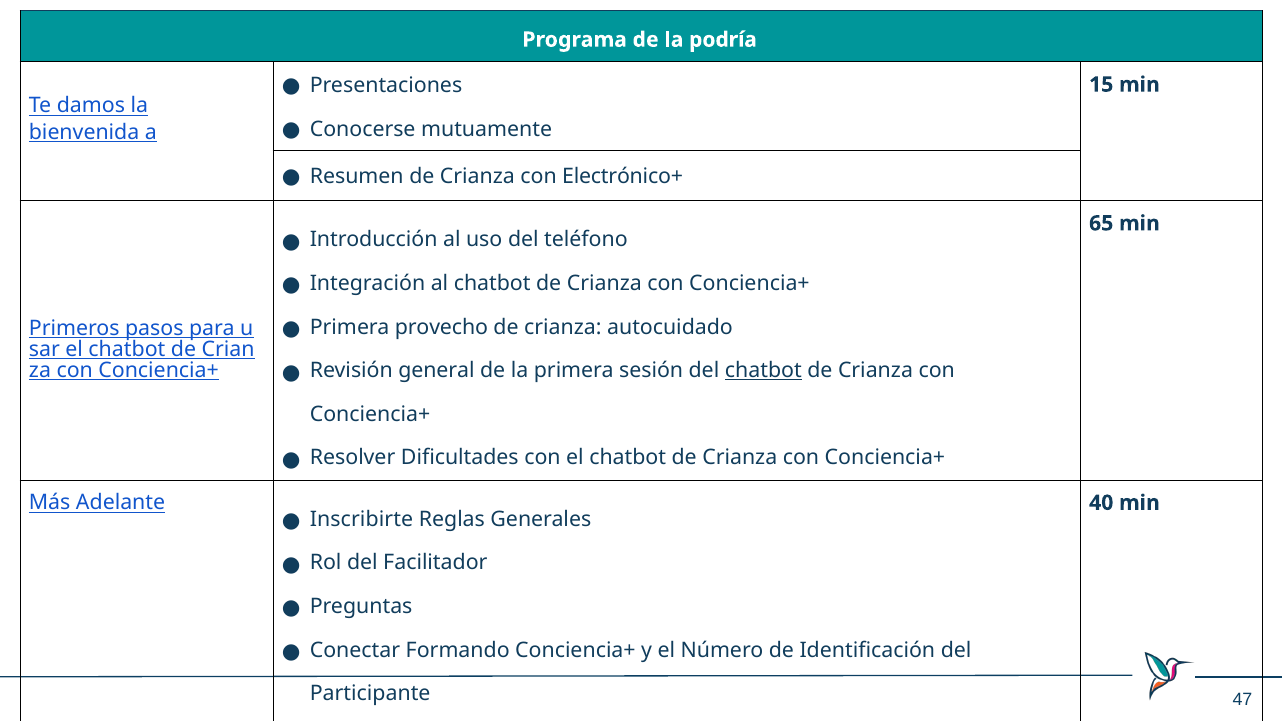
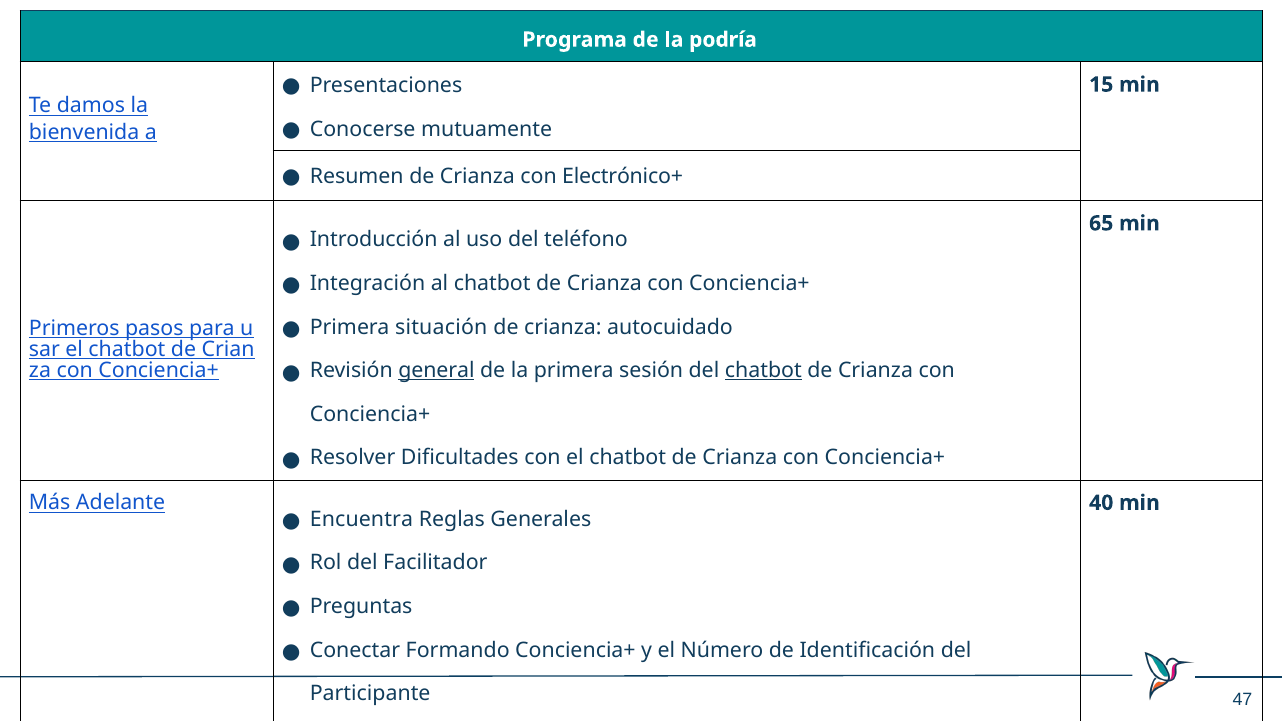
provecho: provecho -> situación (441, 327)
general underline: none -> present (436, 371)
Inscribirte: Inscribirte -> Encuentra (361, 519)
